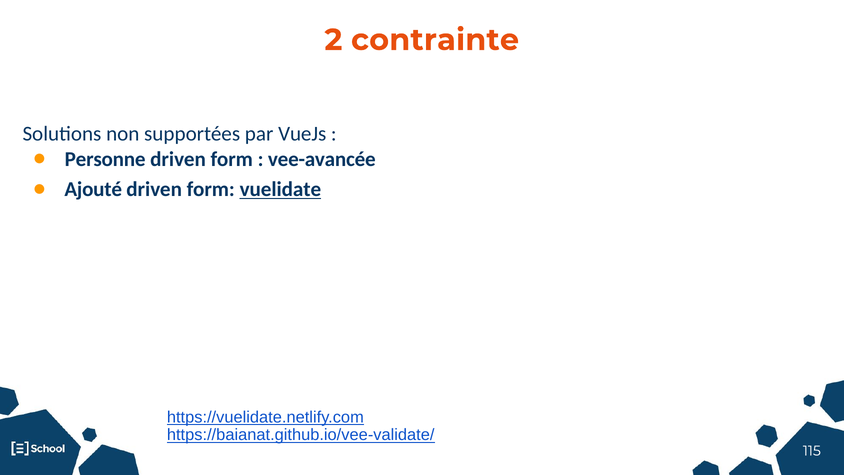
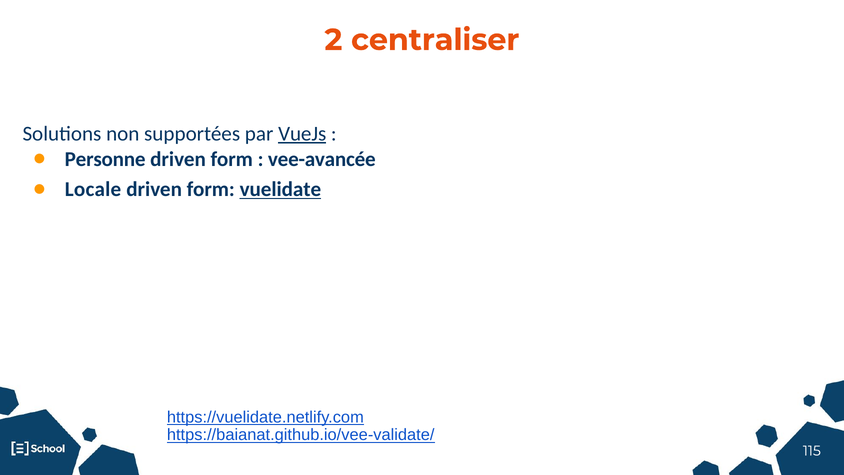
contrainte: contrainte -> centraliser (435, 40)
VueJs underline: none -> present (302, 134)
Ajouté: Ajouté -> Locale (93, 189)
